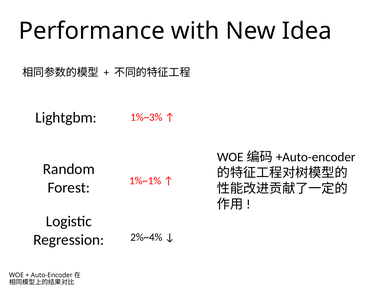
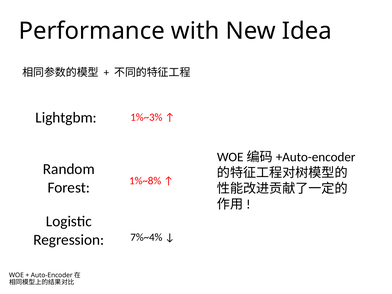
1%~1%: 1%~1% -> 1%~8% (145, 181)
2%~4%: 2%~4% -> 7%~4% (146, 237)
